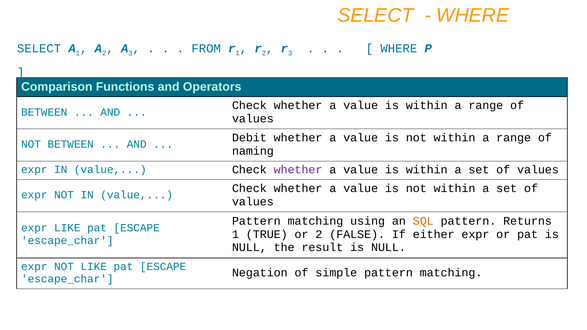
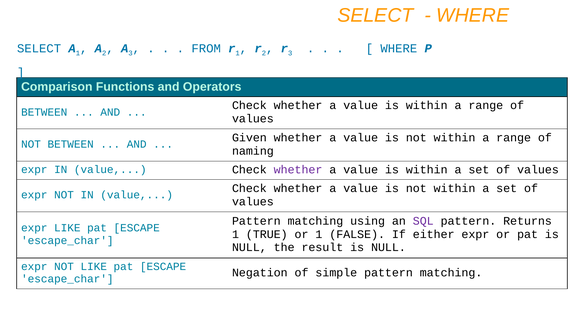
Debit: Debit -> Given (249, 138)
SQL colour: orange -> purple (423, 221)
or 2: 2 -> 1 (319, 234)
